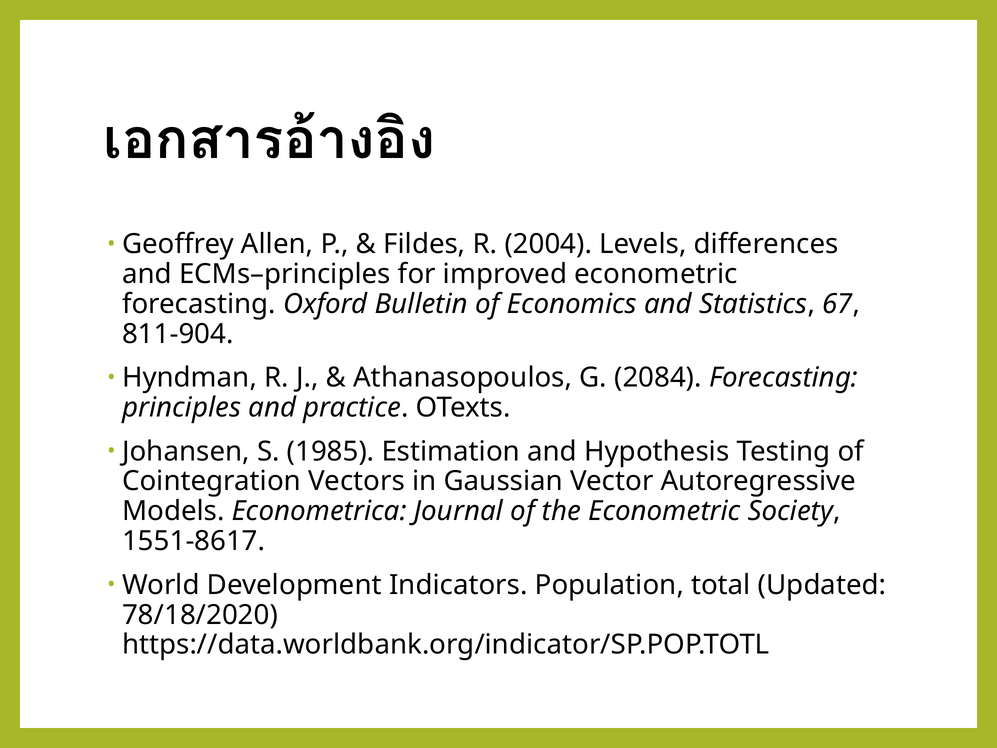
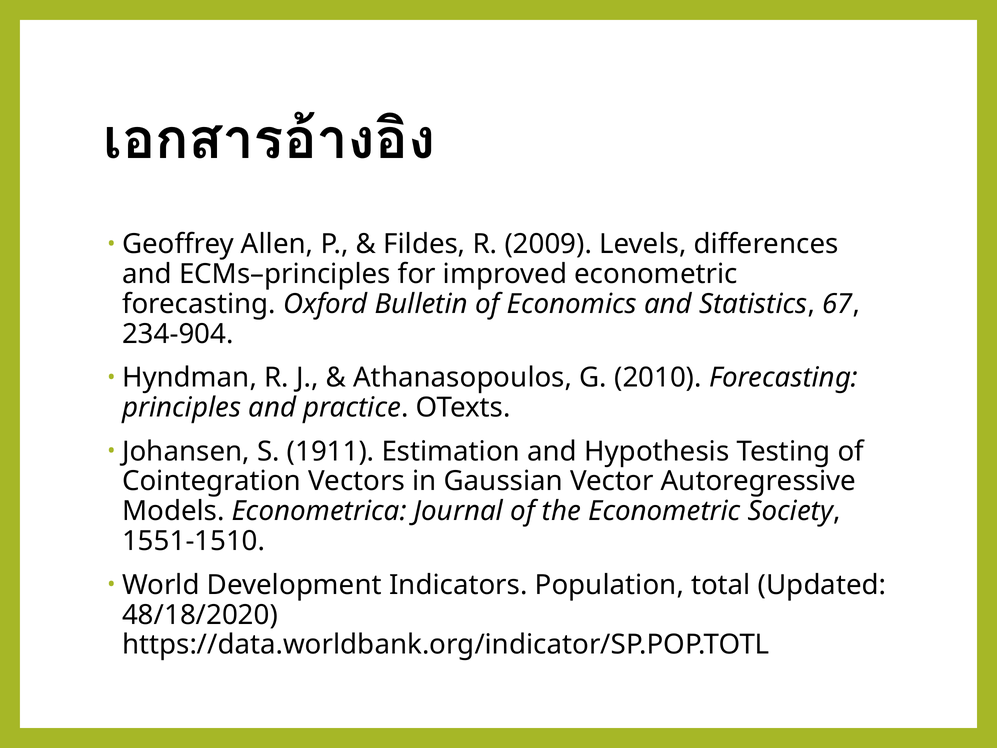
2004: 2004 -> 2009 (548, 244)
811-904: 811-904 -> 234-904 (178, 334)
2084: 2084 -> 2010 (658, 378)
1985: 1985 -> 1911 (331, 451)
1551-8617: 1551-8617 -> 1551-1510 (194, 541)
78/18/2020: 78/18/2020 -> 48/18/2020 (200, 615)
